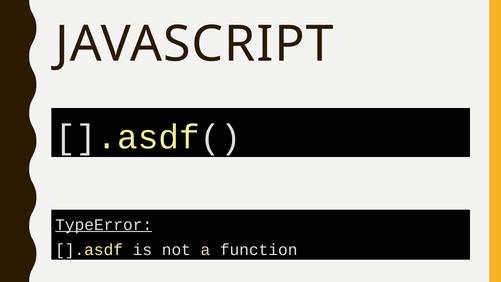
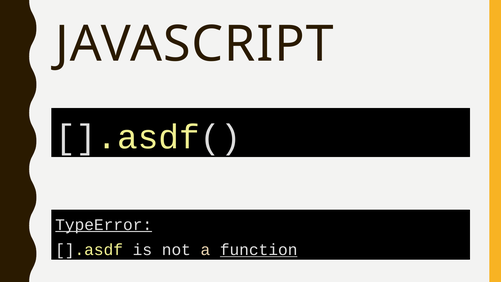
function underline: none -> present (259, 250)
